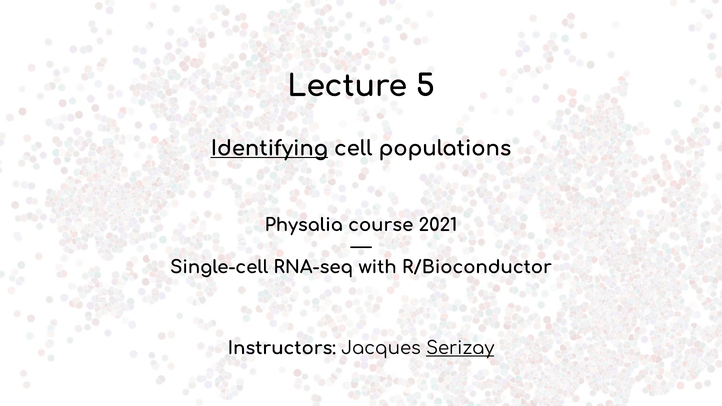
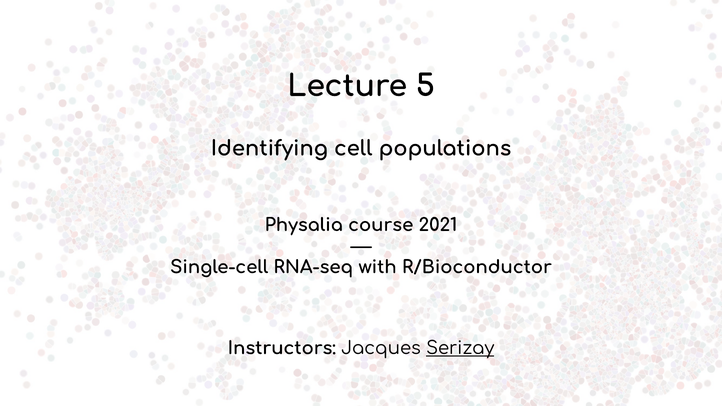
Identifying underline: present -> none (269, 149)
